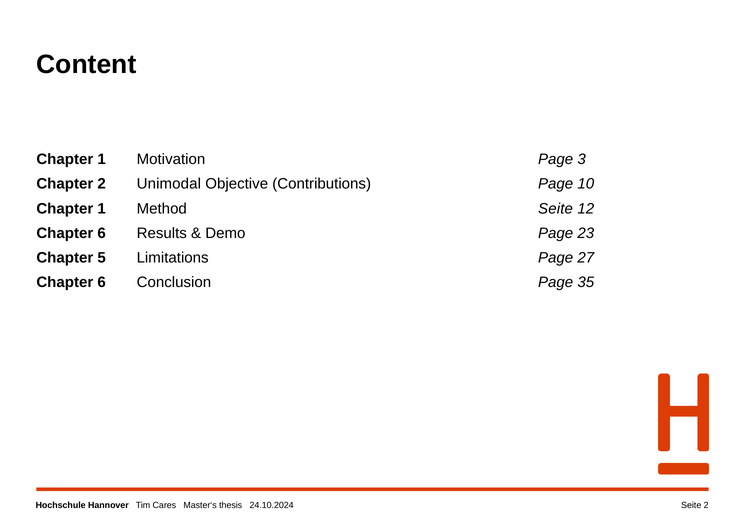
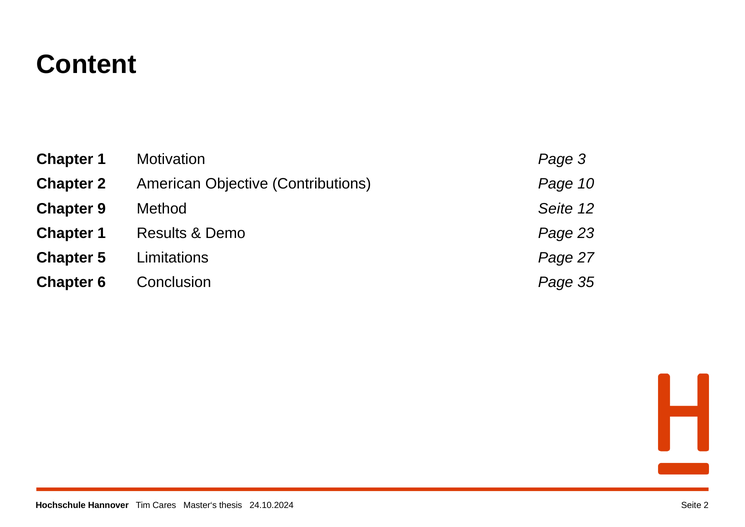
Unimodal: Unimodal -> American (169, 184)
1: 1 -> 9 (102, 209)
6: 6 -> 1 (102, 233)
